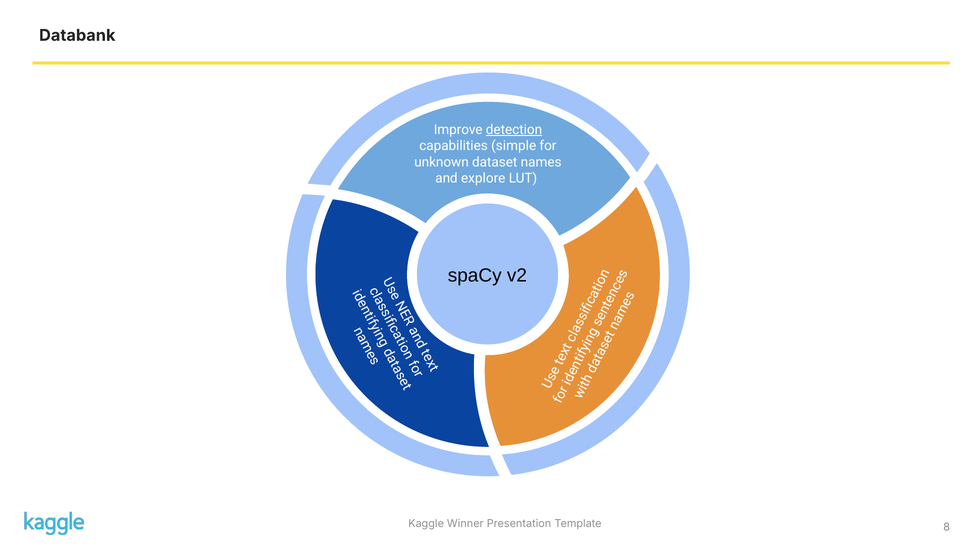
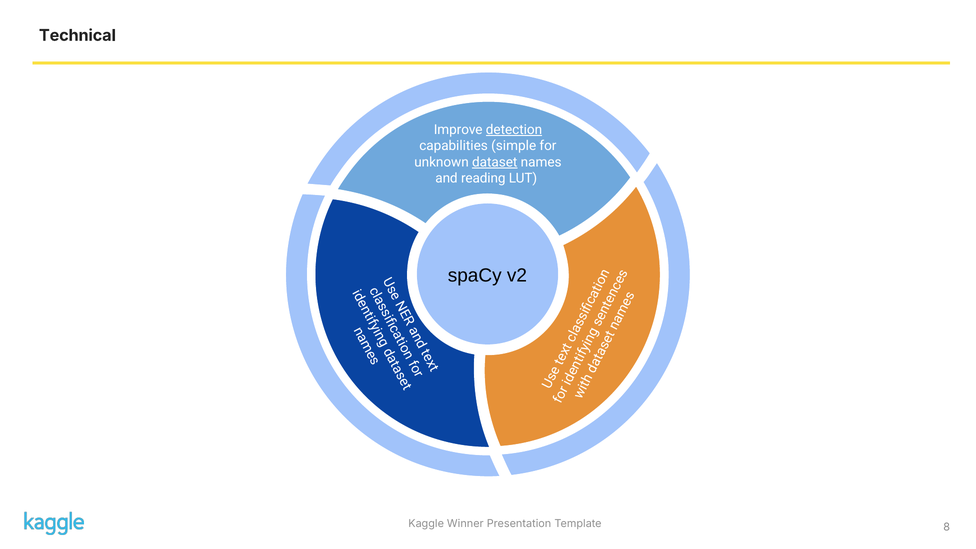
Databank: Databank -> Technical (77, 35)
dataset underline: none -> present (495, 162)
explore: explore -> reading (483, 178)
